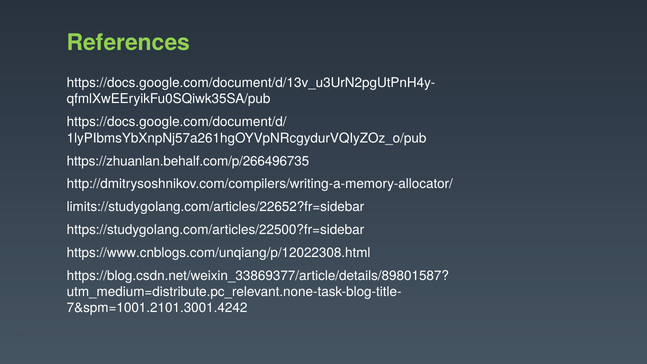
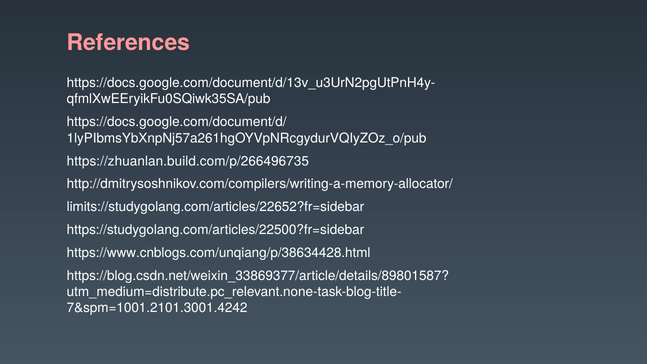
References colour: light green -> pink (128, 43)
https://zhuanlan.behalf.com/p/266496735: https://zhuanlan.behalf.com/p/266496735 -> https://zhuanlan.build.com/p/266496735 (188, 161)
https://www.cnblogs.com/unqiang/p/12022308.html: https://www.cnblogs.com/unqiang/p/12022308.html -> https://www.cnblogs.com/unqiang/p/38634428.html (219, 253)
